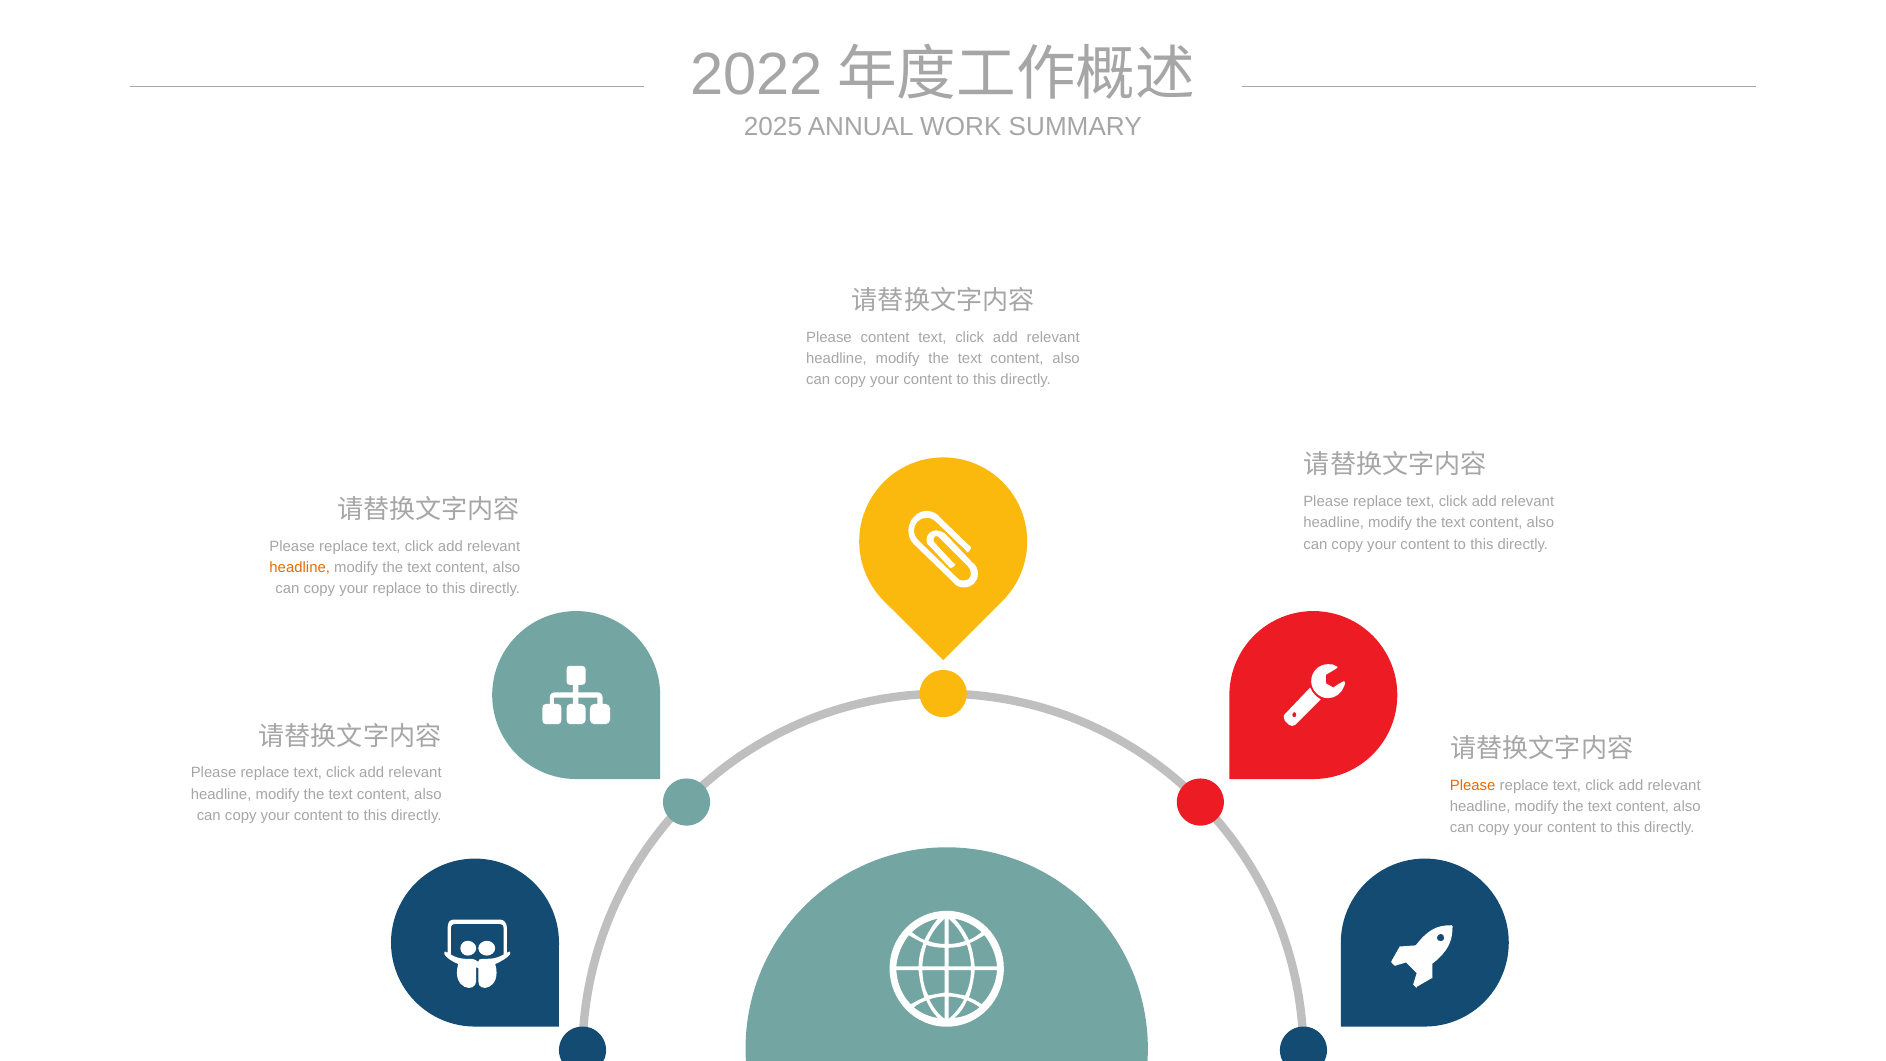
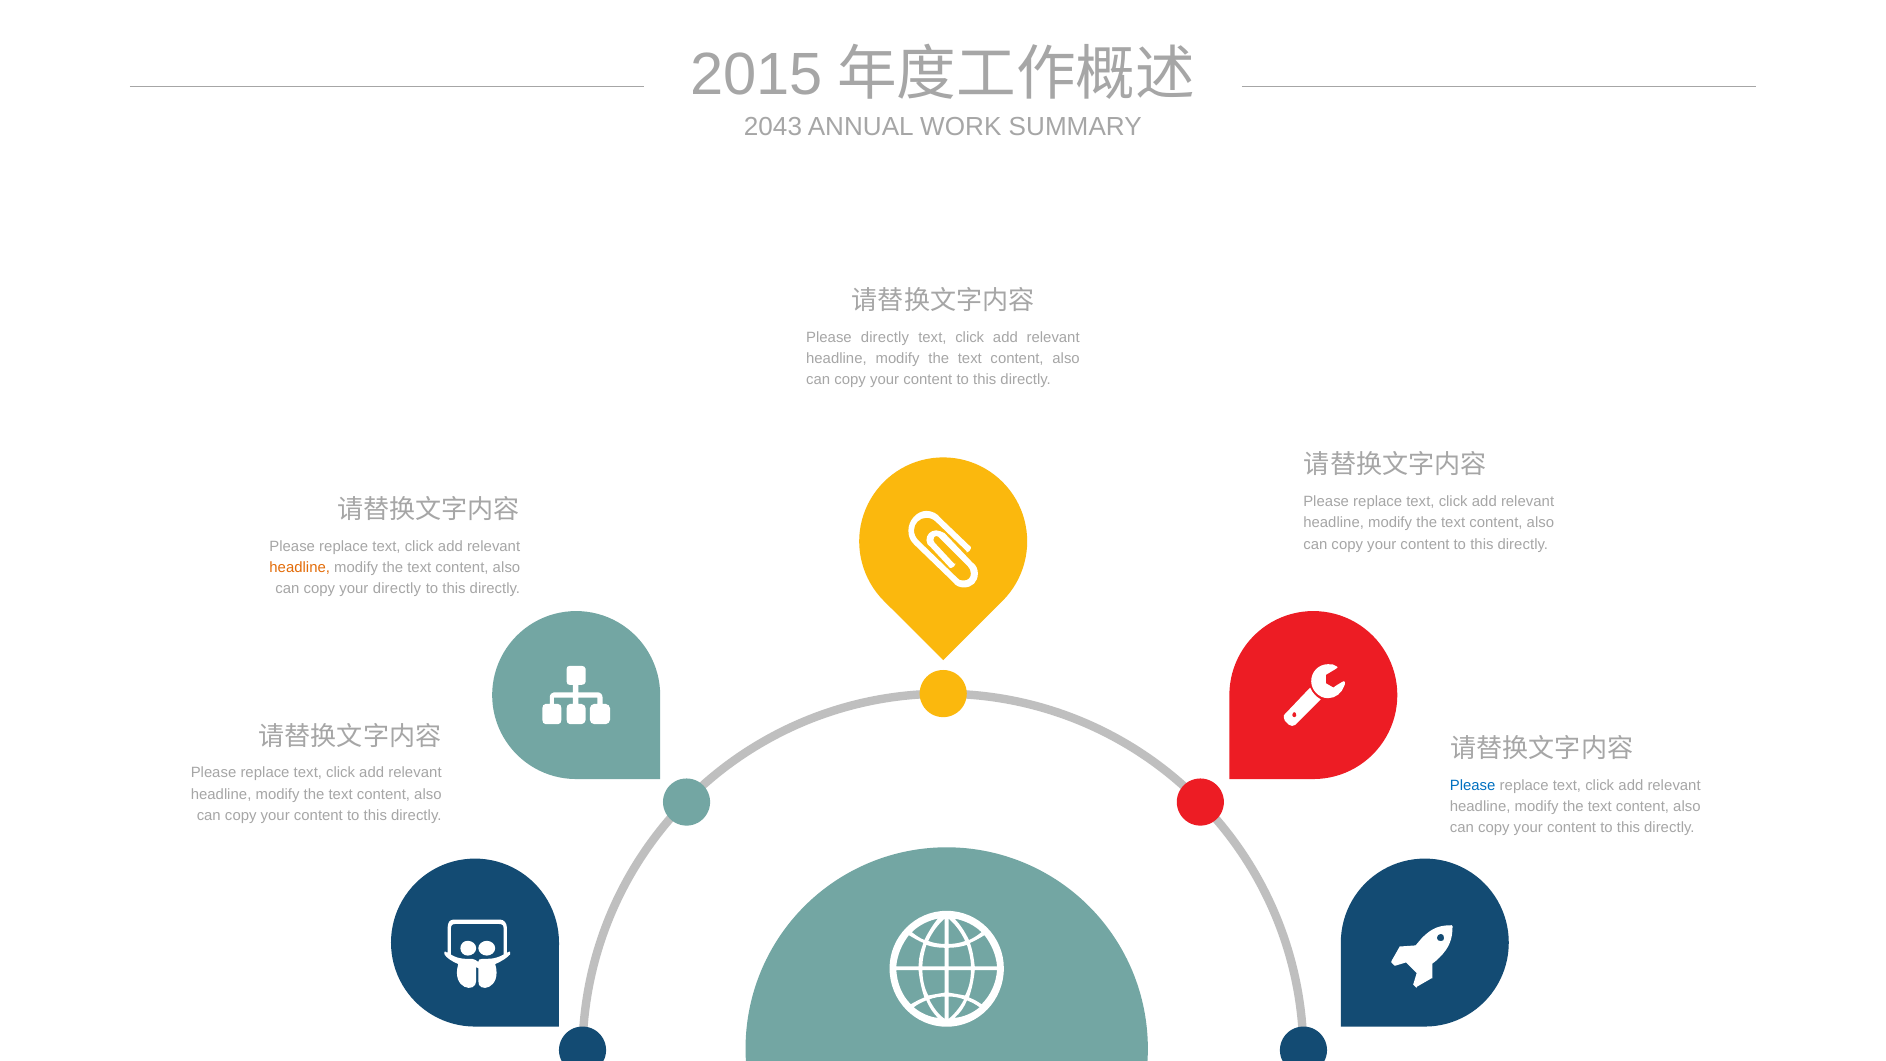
2022: 2022 -> 2015 (757, 74)
2025: 2025 -> 2043 (773, 127)
Please content: content -> directly (885, 337)
your replace: replace -> directly (397, 589)
Please colour: orange -> blue (1473, 785)
